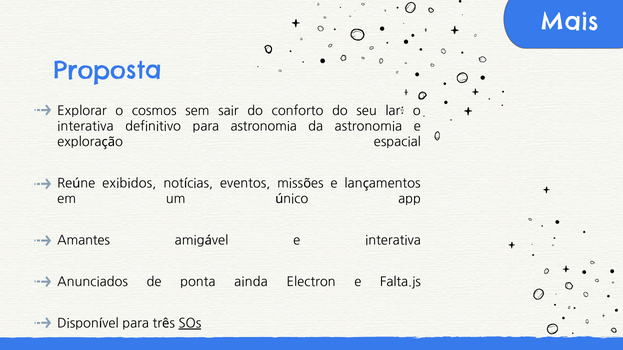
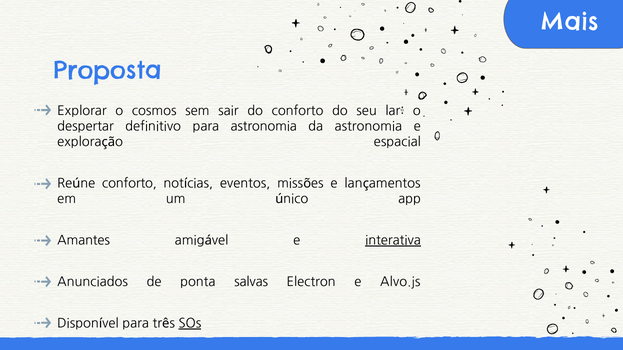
interativa: interativa -> despertar (85, 126)
exibidos: exibidos -> conforto (129, 184)
interativa underline: none -> present (393, 241)
ainda: ainda -> salvas (251, 282)
Falta.js: Falta.js -> Alvo.js (400, 282)
